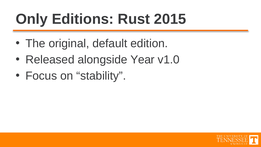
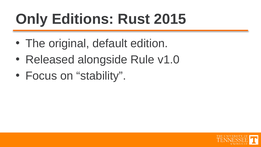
Year: Year -> Rule (142, 60)
